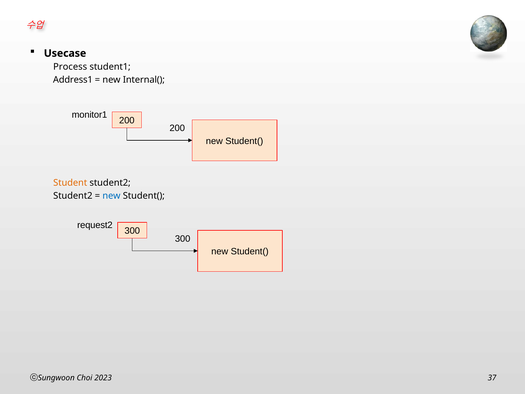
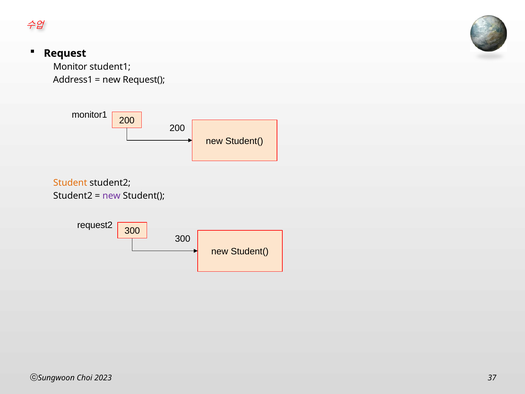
Usecase: Usecase -> Request (65, 53)
Process: Process -> Monitor (70, 67)
Internal(: Internal( -> Request( (144, 80)
new colour: blue -> purple (111, 196)
